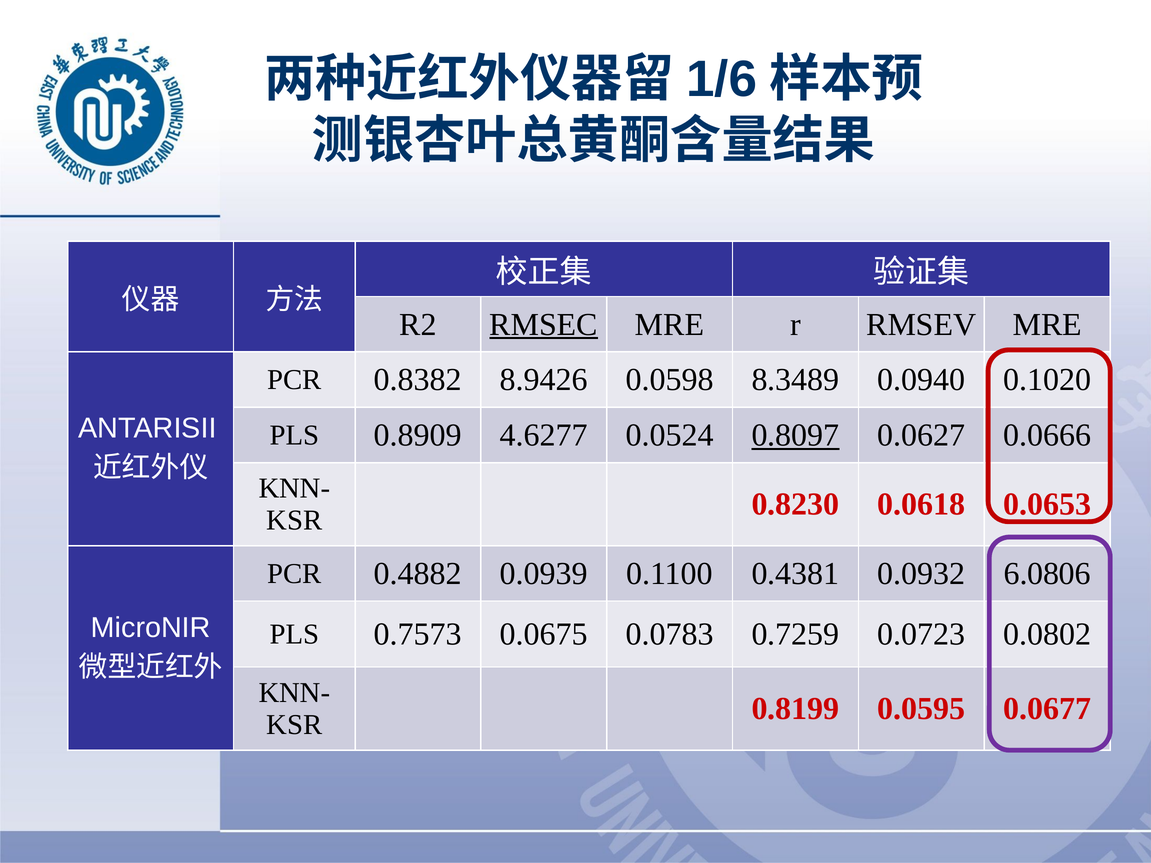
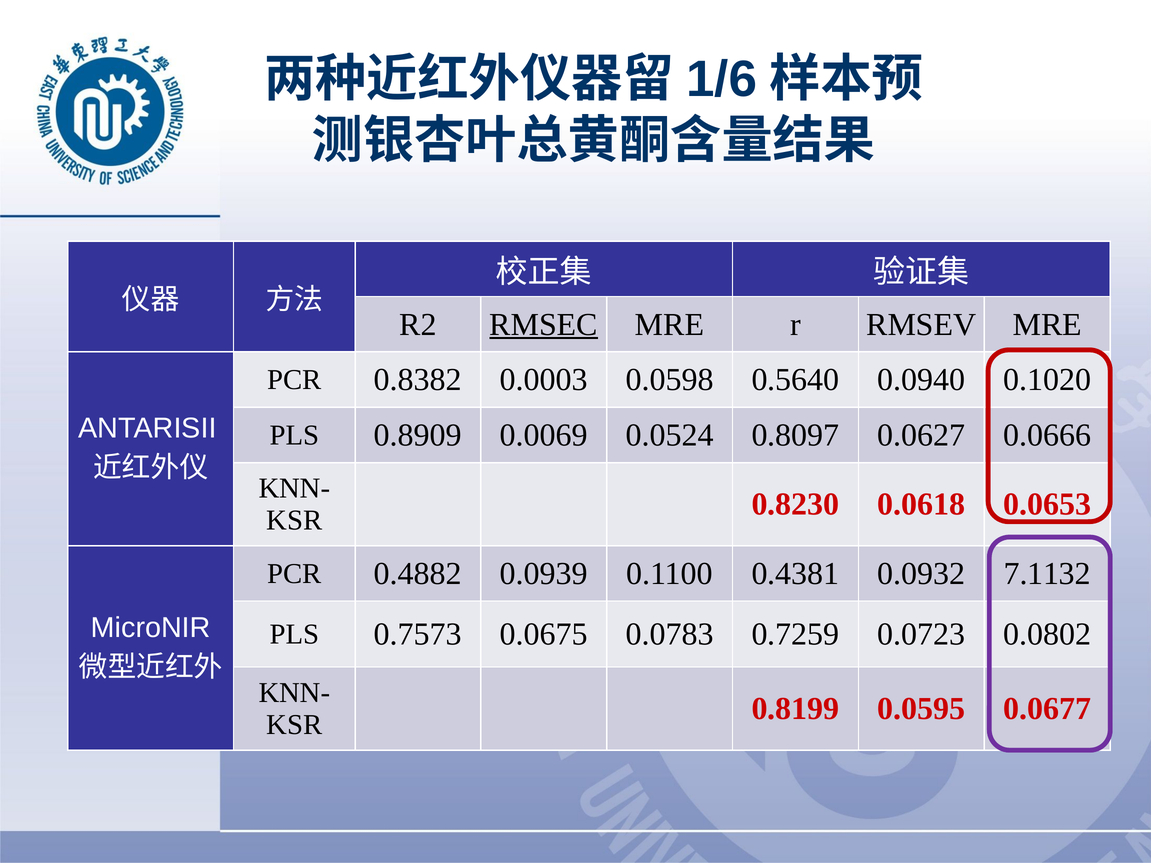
8.9426: 8.9426 -> 0.0003 (544, 380)
8.3489: 8.3489 -> 0.5640 (795, 380)
4.6277: 4.6277 -> 0.0069 (544, 435)
0.8097 underline: present -> none (795, 435)
6.0806: 6.0806 -> 7.1132 (1047, 574)
